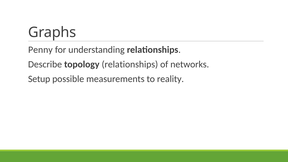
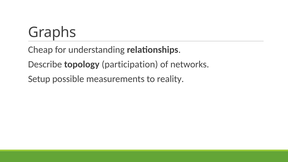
Penny: Penny -> Cheap (40, 50)
topology relationships: relationships -> participation (130, 64)
